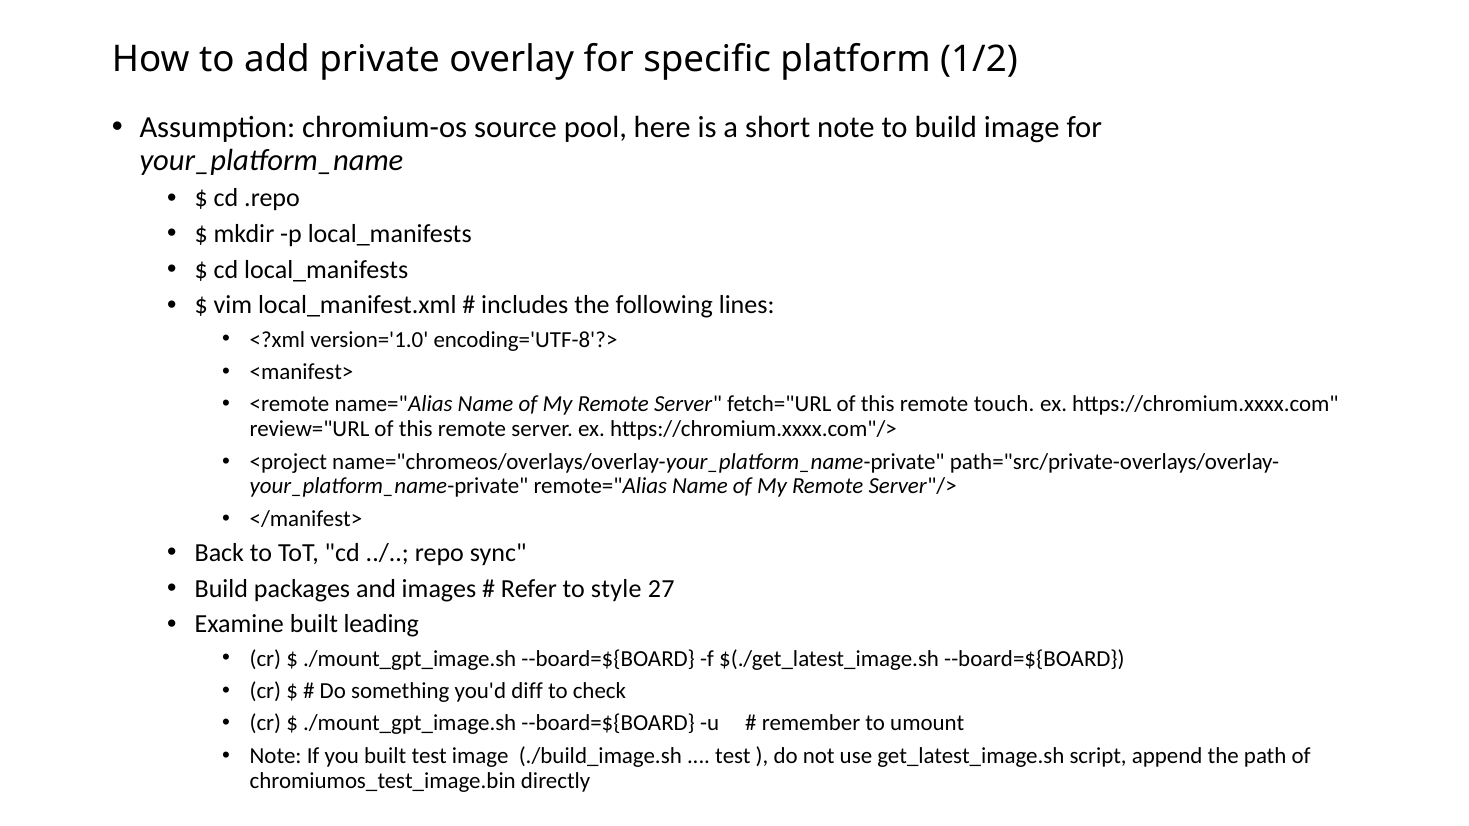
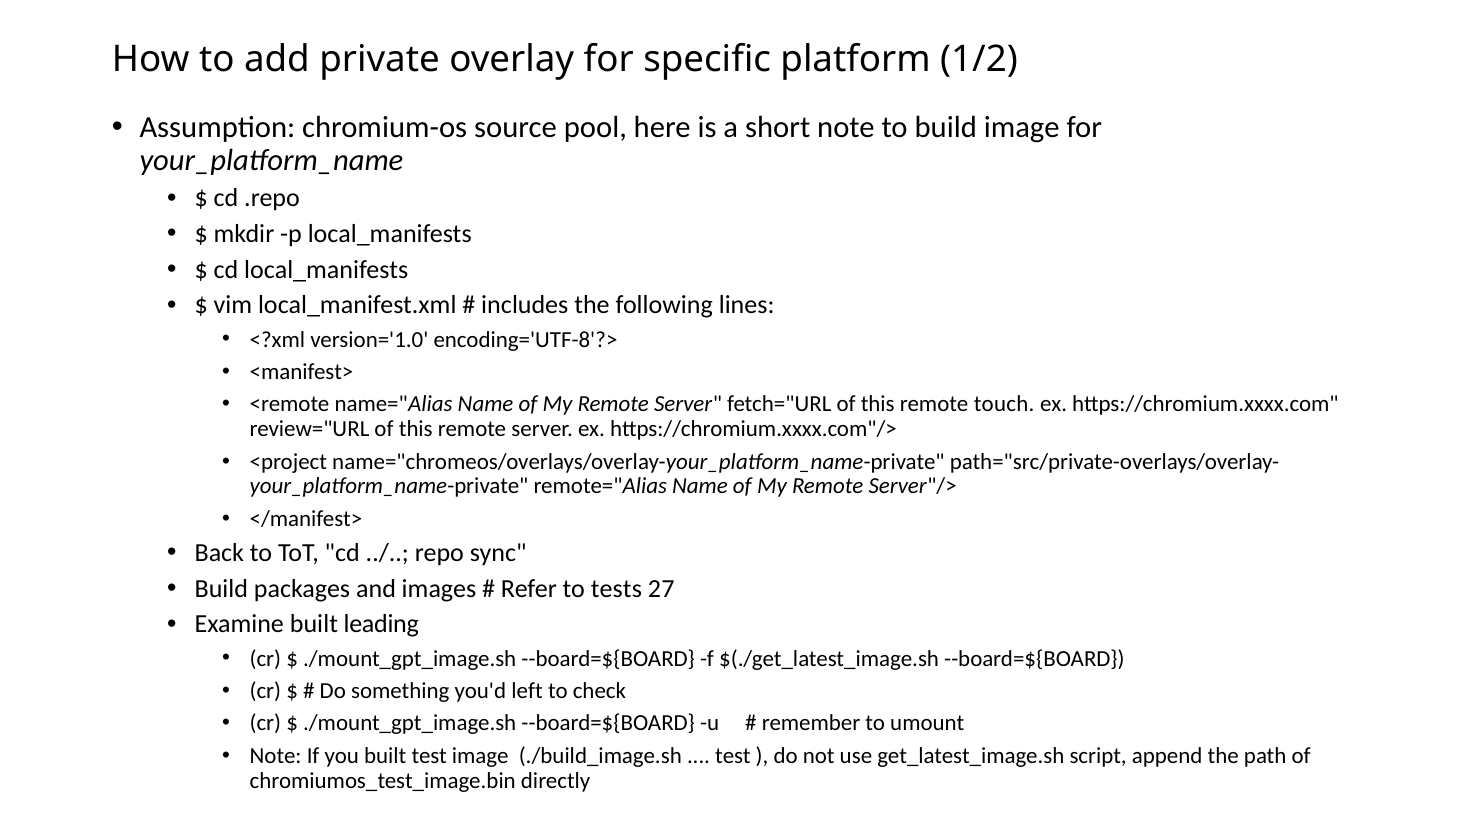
style: style -> tests (616, 589)
diff: diff -> left (527, 691)
